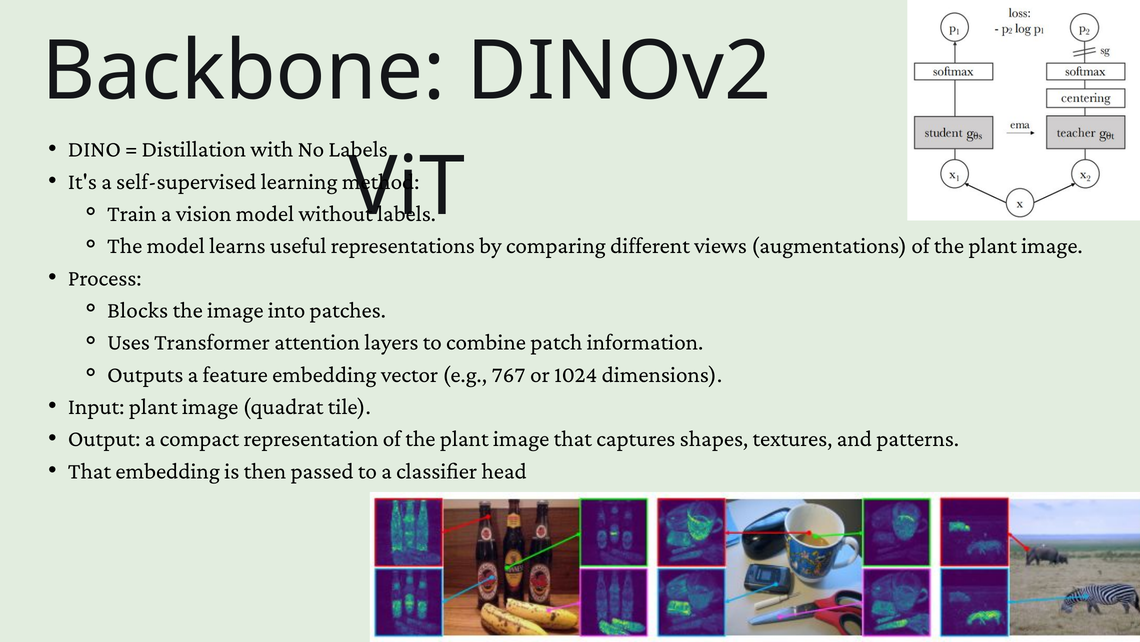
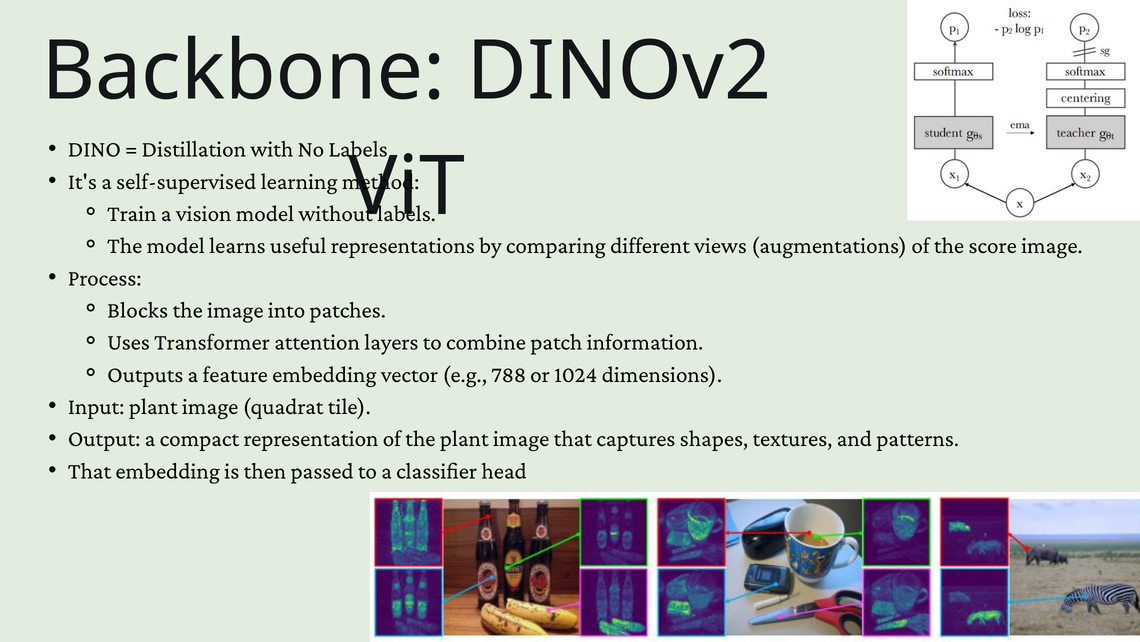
augmentations of the plant: plant -> score (993, 245)
767: 767 -> 788 (509, 374)
